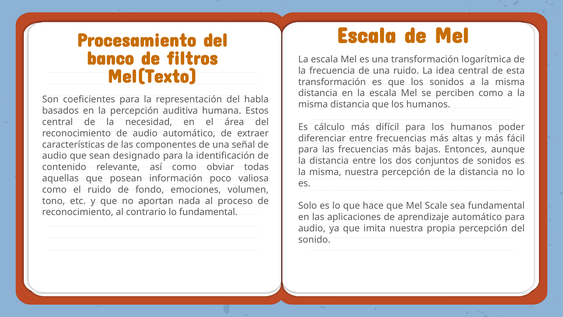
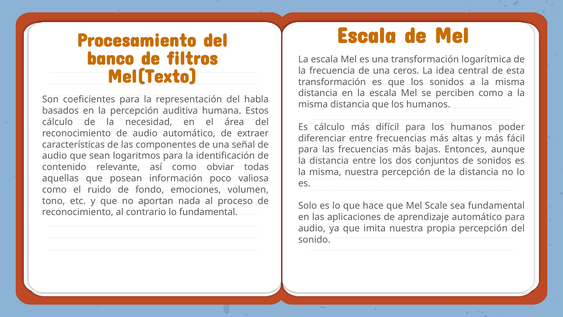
una ruido: ruido -> ceros (406, 71)
central: central -> cálculo (58, 122)
designado: designado -> logaritmos (137, 156)
